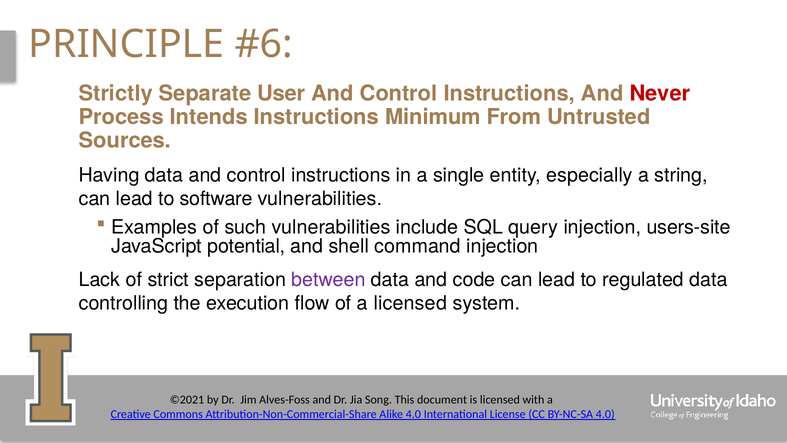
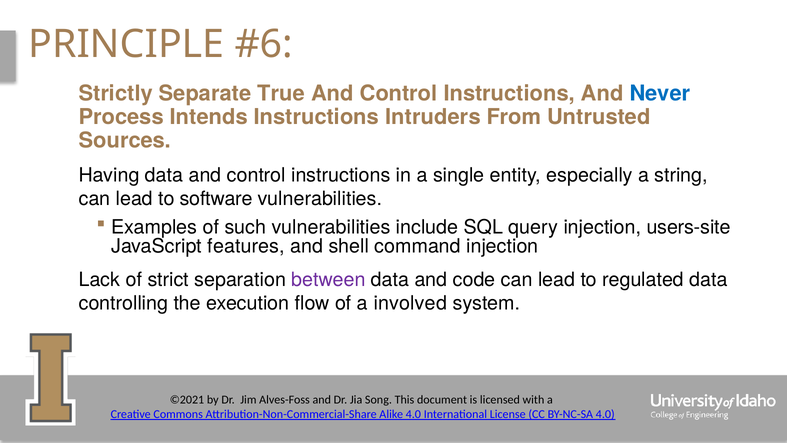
User: User -> True (281, 93)
Never colour: red -> blue (660, 93)
Minimum: Minimum -> Intruders (433, 117)
potential: potential -> features (246, 246)
a licensed: licensed -> involved (410, 303)
